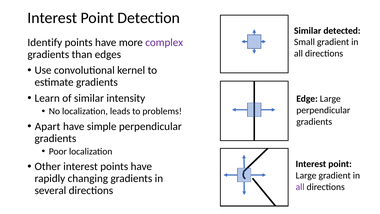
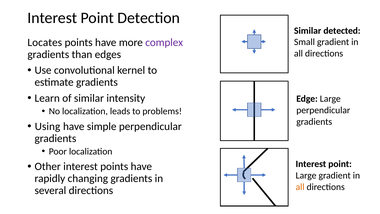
Identify: Identify -> Locates (45, 42)
Apart: Apart -> Using (48, 126)
all colour: purple -> orange (300, 187)
